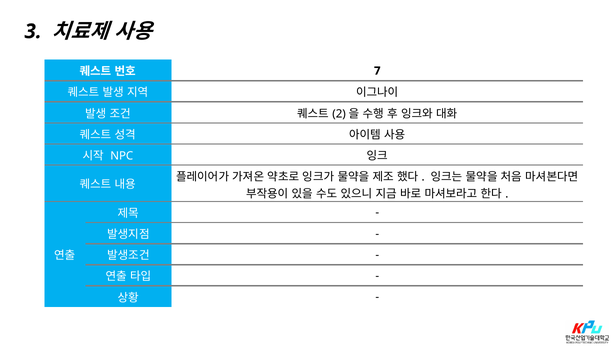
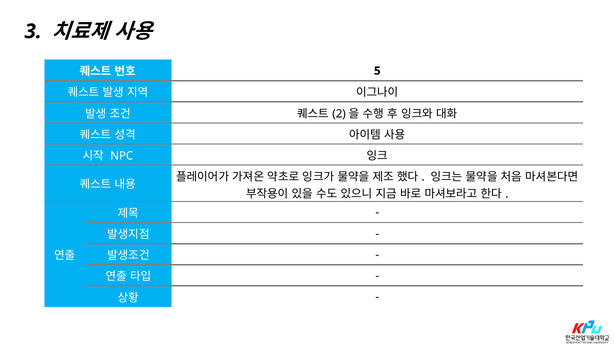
7: 7 -> 5 (377, 71)
